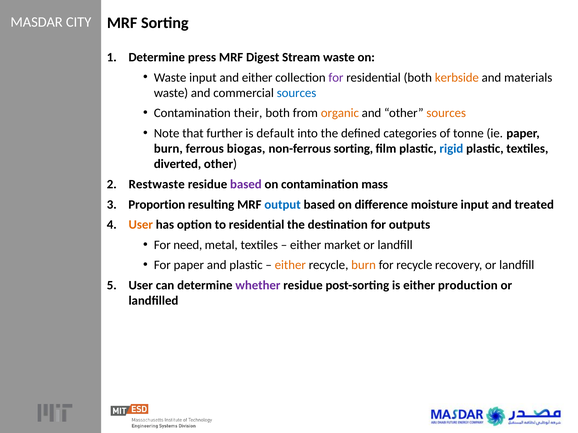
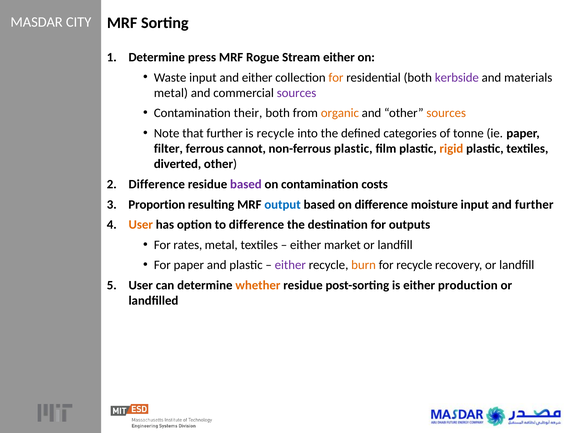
Digest: Digest -> Rogue (263, 57)
Stream waste: waste -> either (339, 57)
for colour: purple -> orange (336, 78)
kerbside colour: orange -> purple (457, 78)
waste: waste -> metal (171, 93)
sources colour: blue -> purple (297, 93)
is default: default -> recycle (275, 133)
burn: burn -> filter (168, 149)
biogas: biogas -> cannot (246, 149)
non-ferrous sorting: sorting -> plastic (353, 149)
rigid colour: blue -> orange (451, 149)
Restwaste: Restwaste -> Difference (157, 184)
mass: mass -> costs (375, 184)
and treated: treated -> further (534, 205)
to residential: residential -> difference (256, 225)
need: need -> rates (188, 245)
either colour: orange -> purple (290, 265)
whether colour: purple -> orange (258, 286)
